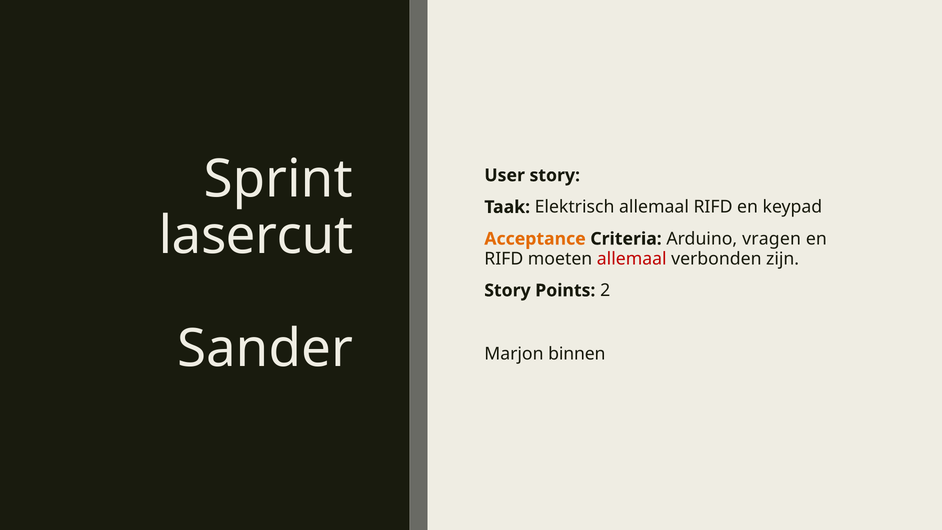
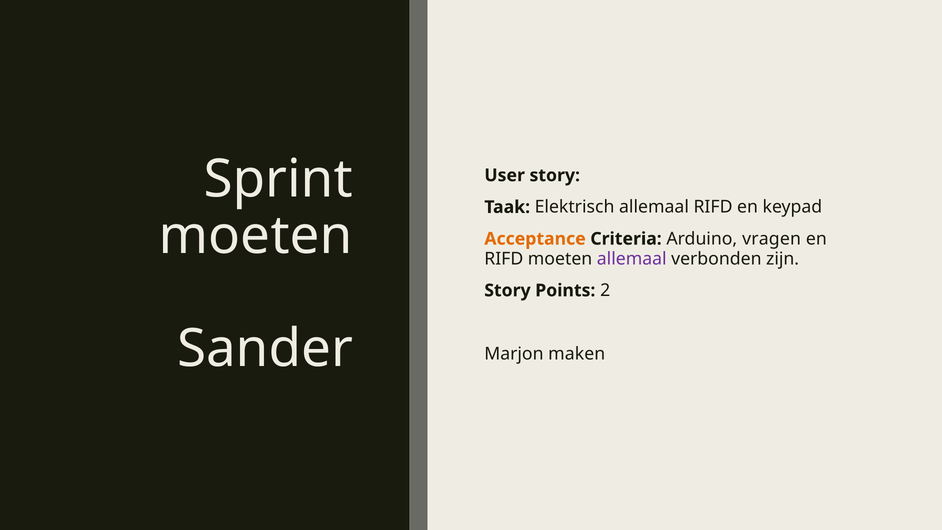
lasercut: lasercut -> moeten (256, 236)
allemaal colour: red -> purple (632, 259)
binnen: binnen -> maken (577, 354)
